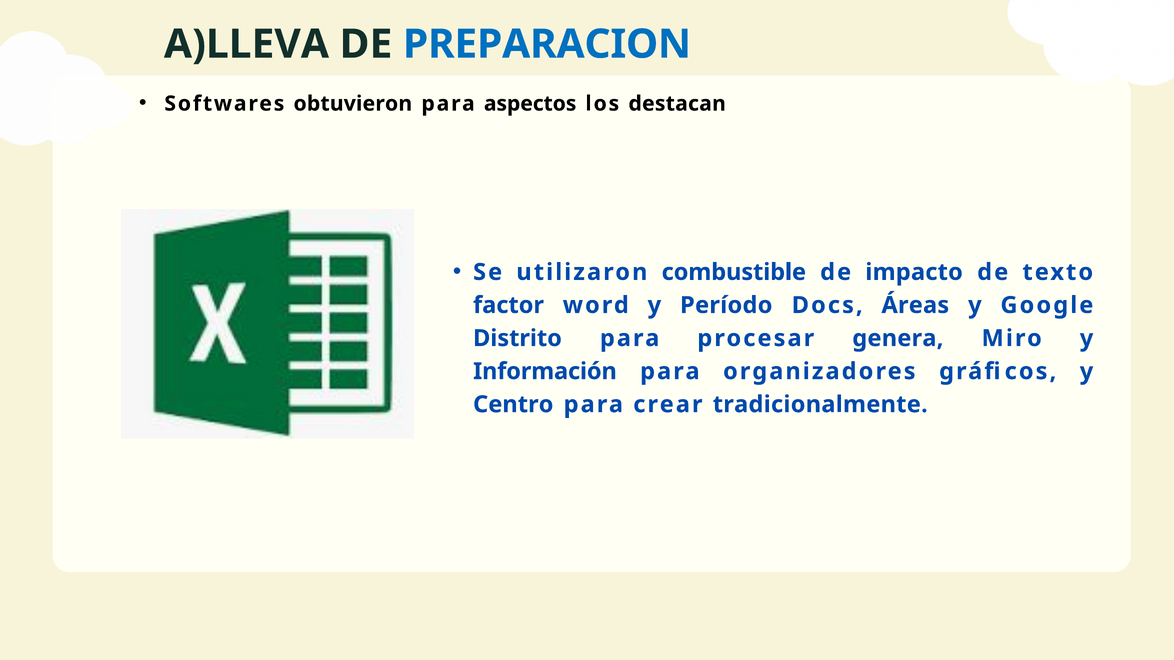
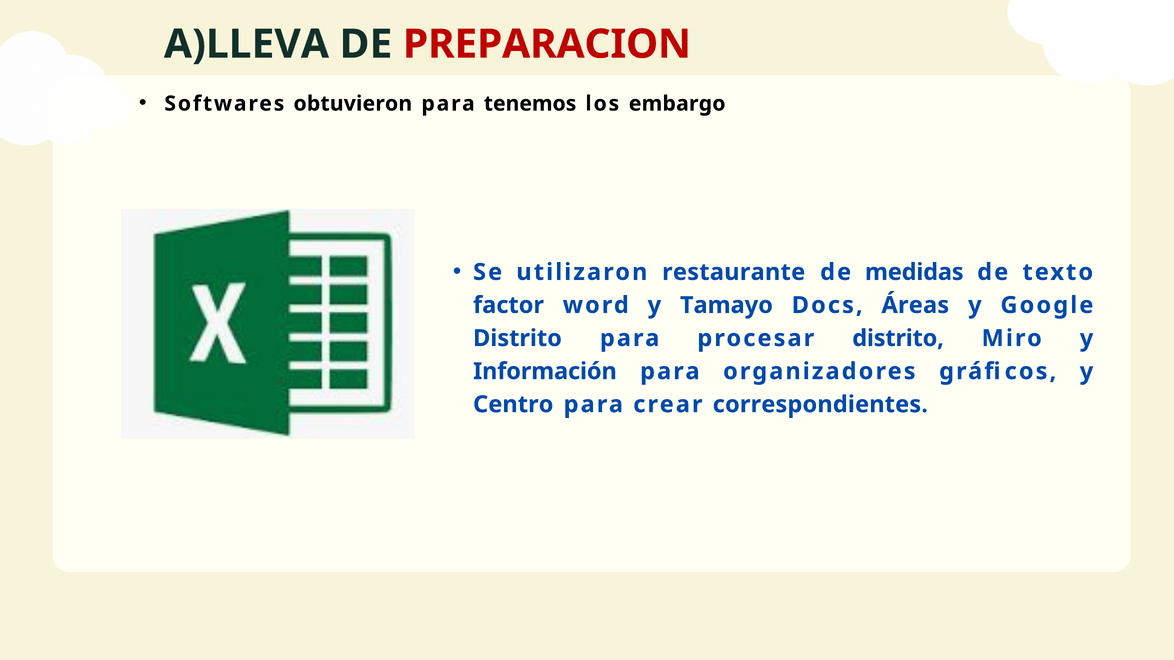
PREPARACION colour: blue -> red (547, 44)
aspectos: aspectos -> tenemos (530, 104)
destacan: destacan -> embargo (677, 104)
combustible: combustible -> restaurante (734, 272)
impacto: impacto -> medidas (914, 272)
Período: Período -> Tamayo (726, 305)
procesar genera: genera -> distrito (898, 338)
tradicionalmente: tradicionalmente -> correspondientes (820, 405)
